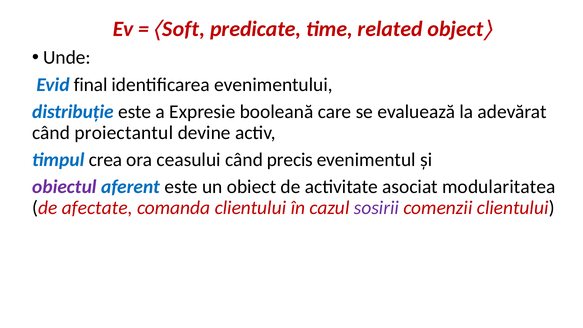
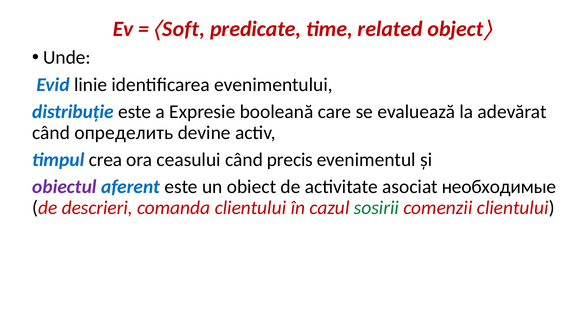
final: final -> linie (91, 85)
proiectantul: proiectantul -> определить (124, 133)
modularitatea: modularitatea -> необходимые (499, 187)
afectate: afectate -> descrieri (97, 208)
sosirii colour: purple -> green (376, 208)
